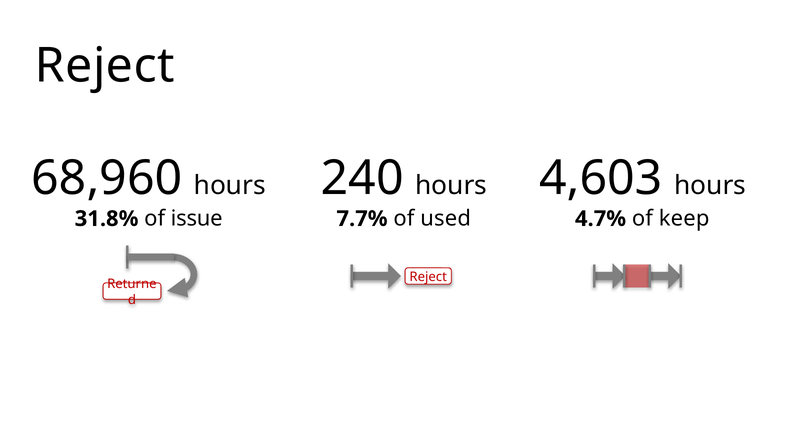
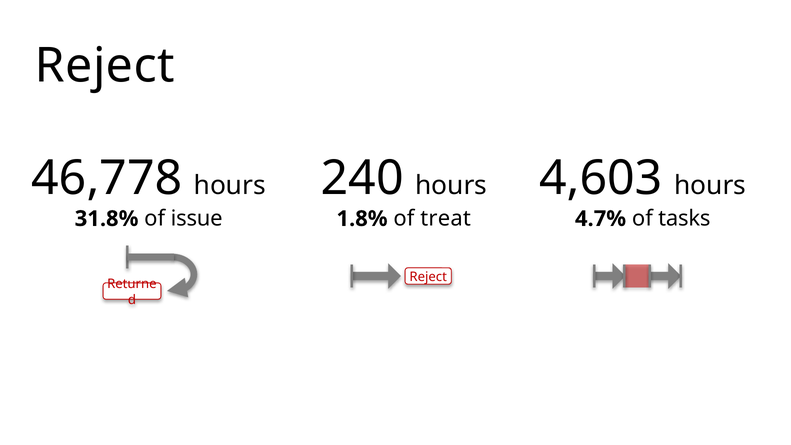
68,960: 68,960 -> 46,778 (107, 178)
7.7%: 7.7% -> 1.8% (362, 219)
used: used -> treat (446, 219)
keep: keep -> tasks (684, 219)
